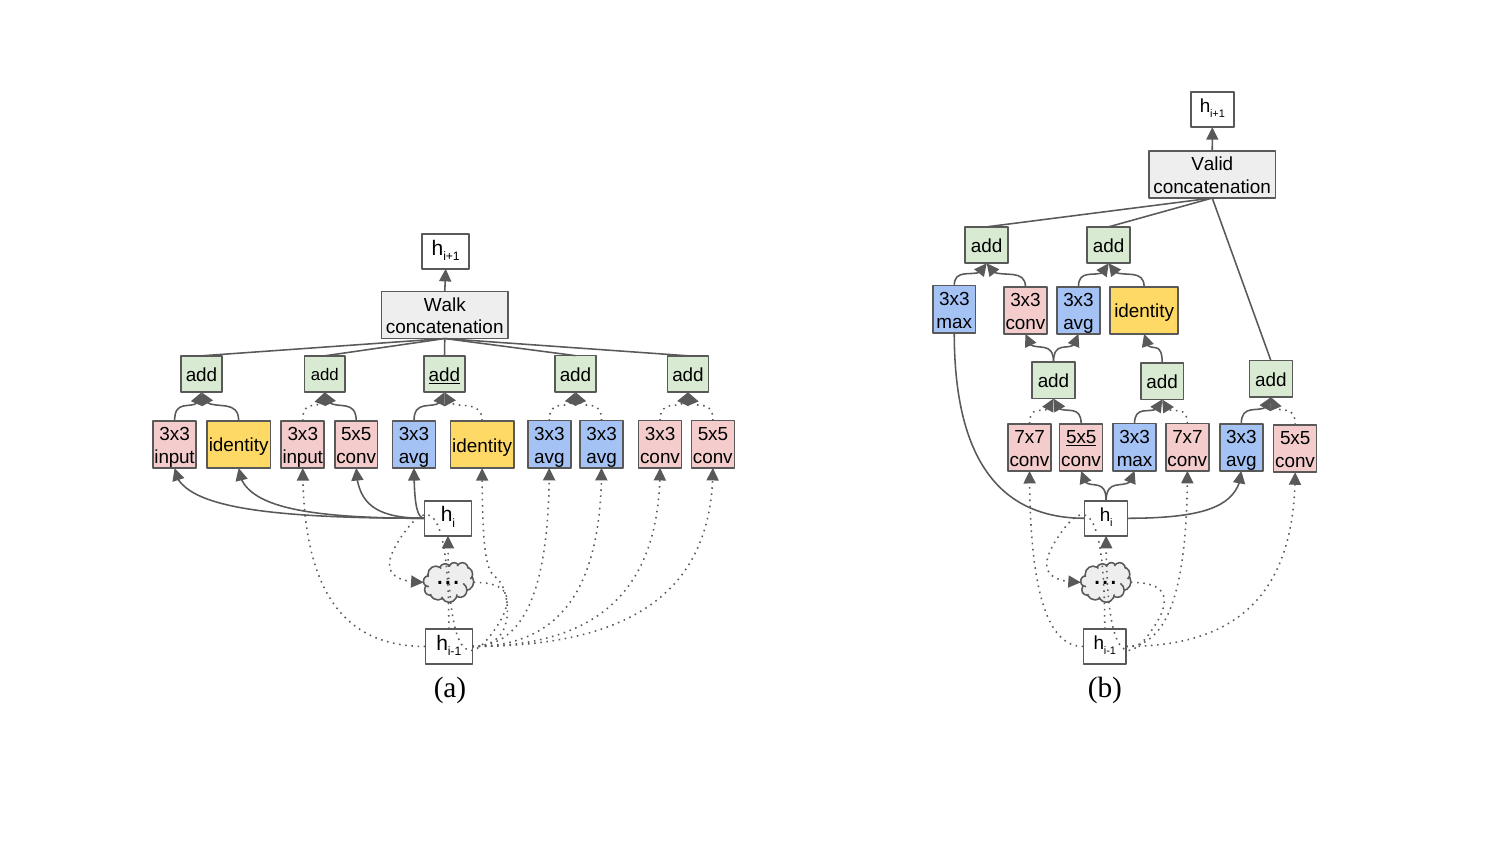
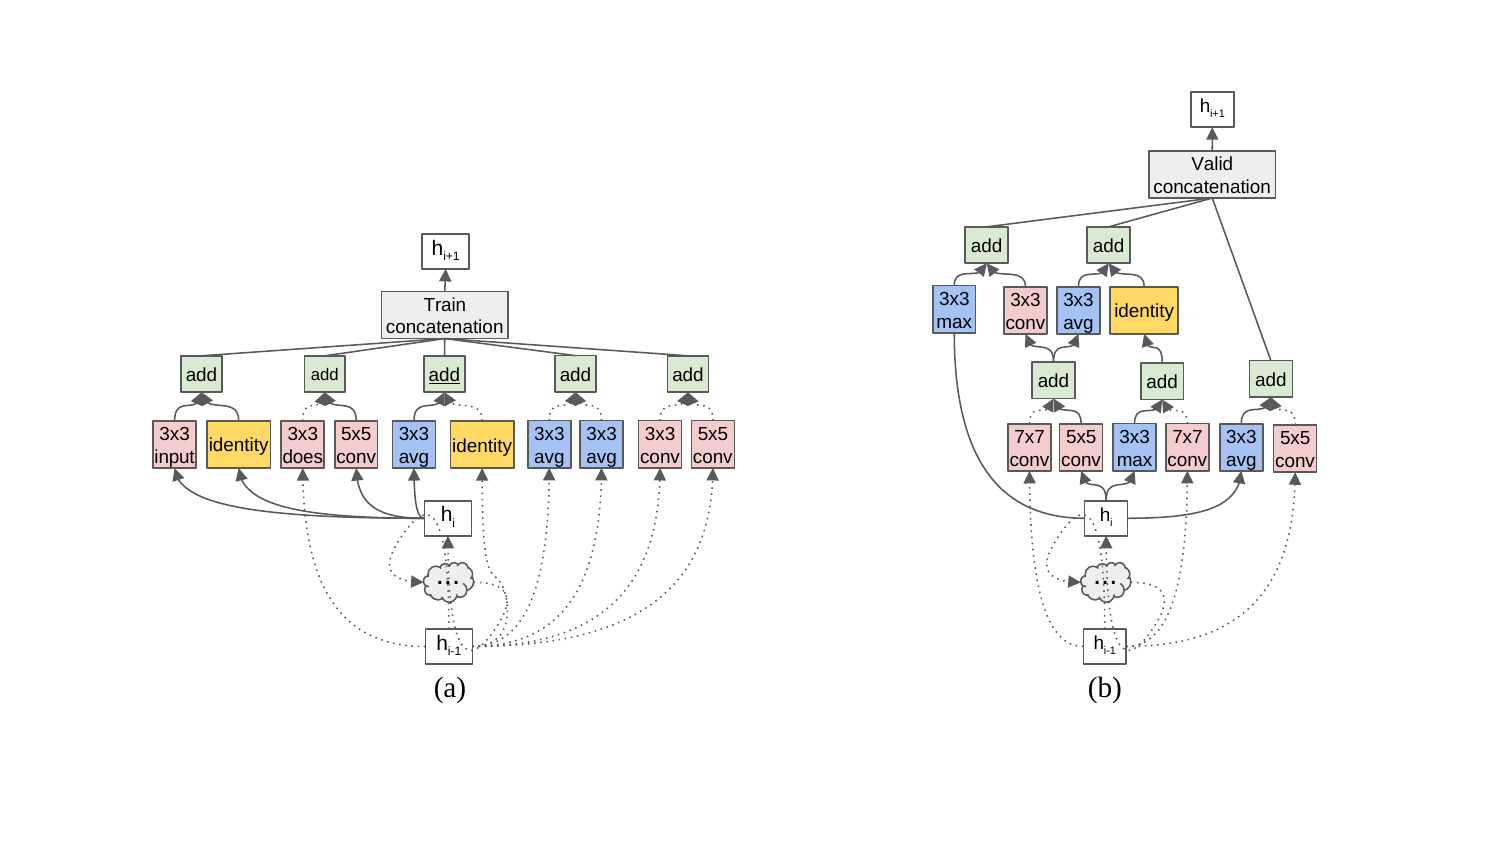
Walk: Walk -> Train (445, 305)
5x5 underline: present -> none (1081, 437)
input: input -> does (303, 457)
